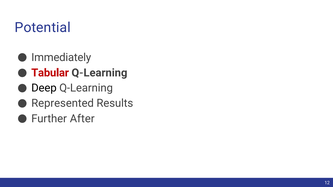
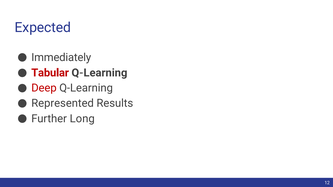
Potential: Potential -> Expected (43, 28)
Deep colour: black -> red (44, 88)
After: After -> Long (82, 119)
